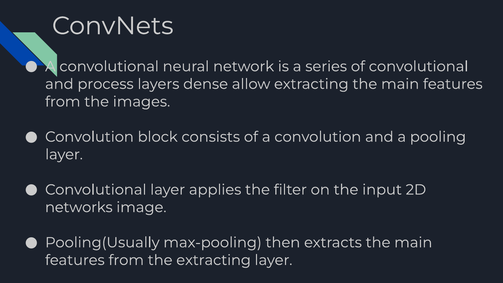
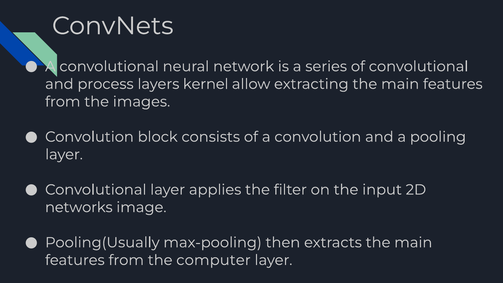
dense: dense -> kernel (206, 84)
the extracting: extracting -> computer (213, 260)
